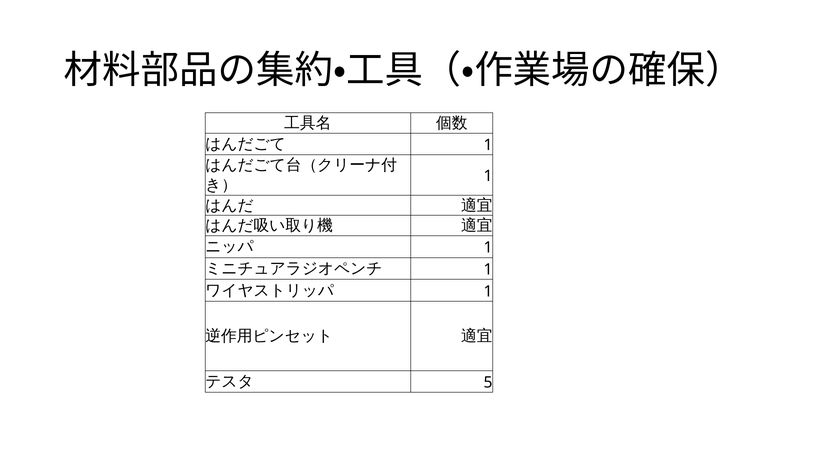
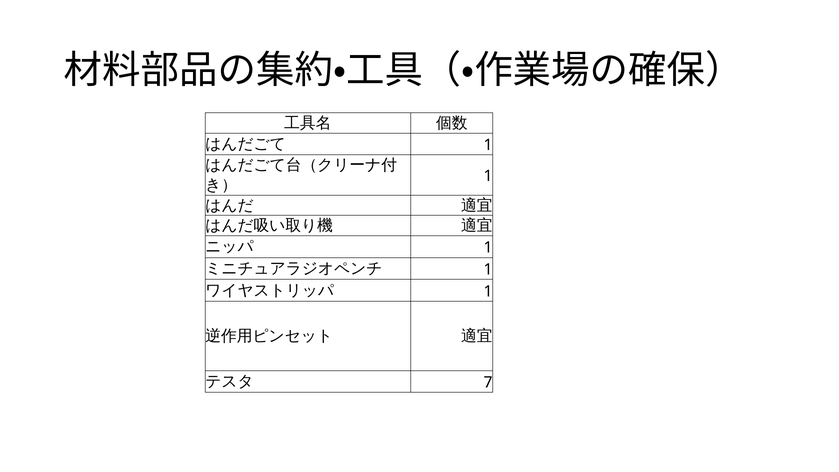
5: 5 -> 7 (488, 382)
